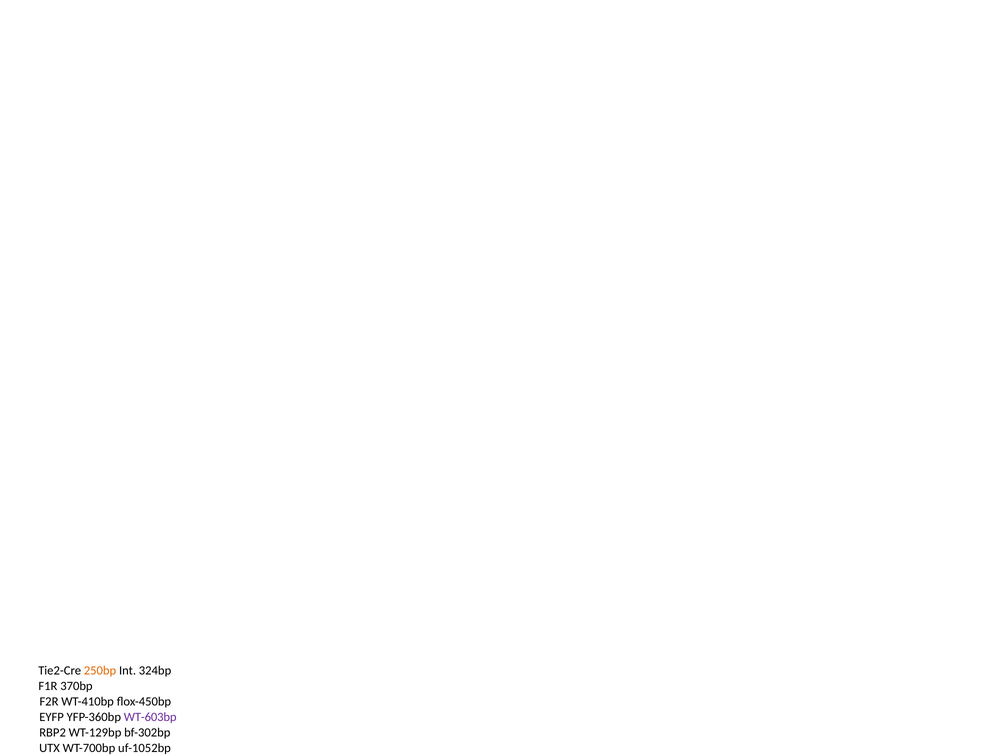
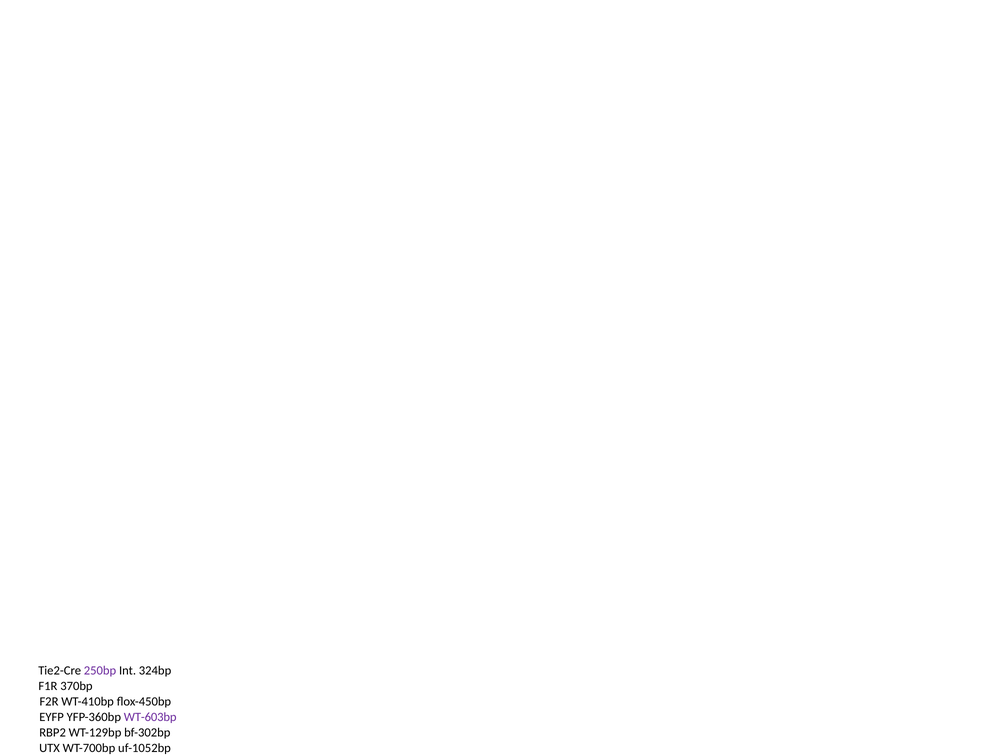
250bp colour: orange -> purple (100, 670)
